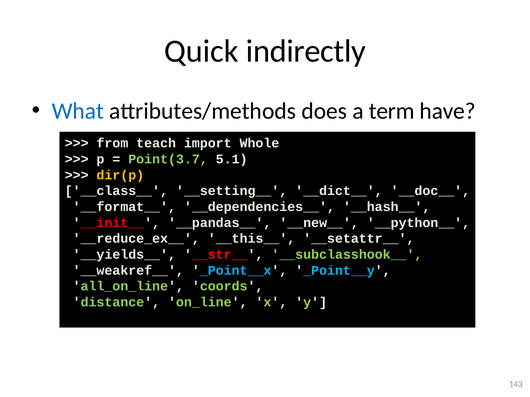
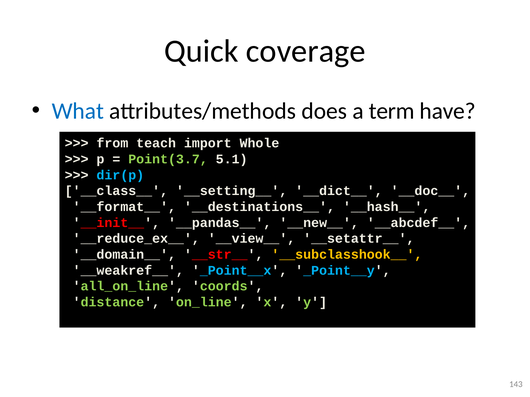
indirectly: indirectly -> coverage (306, 51)
dir(p colour: yellow -> light blue (120, 175)
__dependencies__: __dependencies__ -> __destinations__ (259, 207)
__python__: __python__ -> __abcdef__ (418, 223)
__this__: __this__ -> __view__ (252, 239)
__yields__: __yields__ -> __domain__ (124, 255)
__subclasshook__ colour: light green -> yellow (347, 255)
